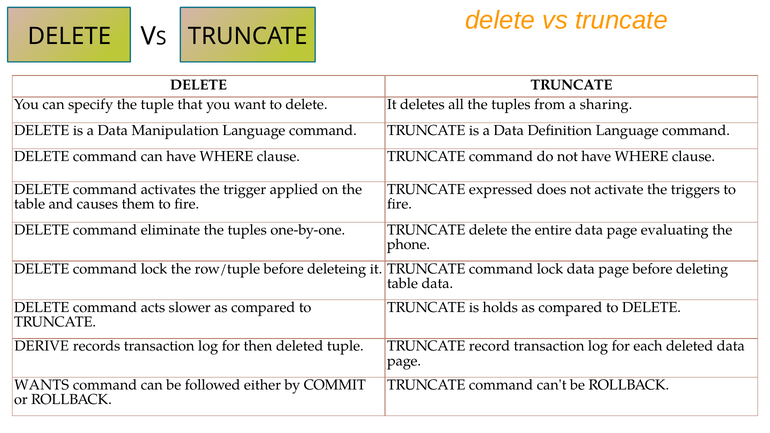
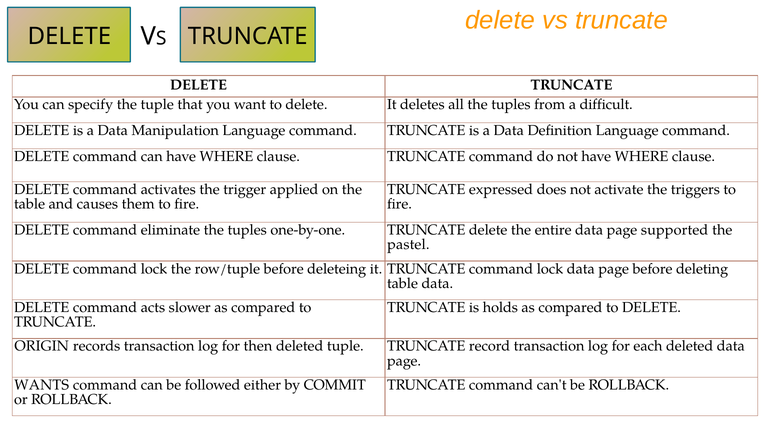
sharing: sharing -> difficult (606, 105)
evaluating: evaluating -> supported (675, 230)
phone: phone -> pastel (408, 245)
DERIVE: DERIVE -> ORIGIN (42, 346)
